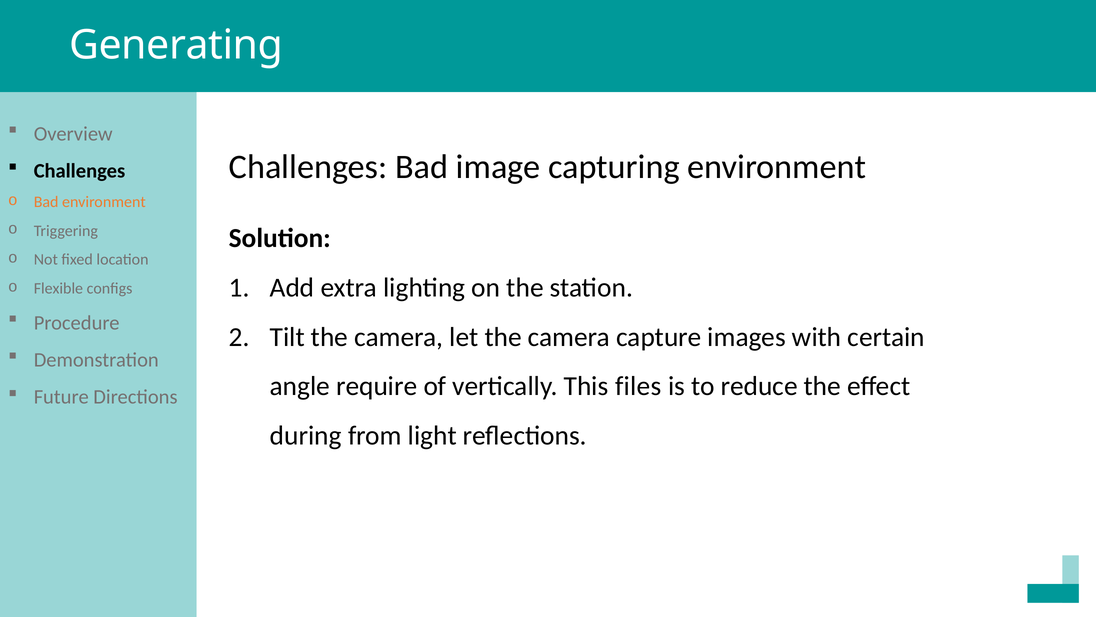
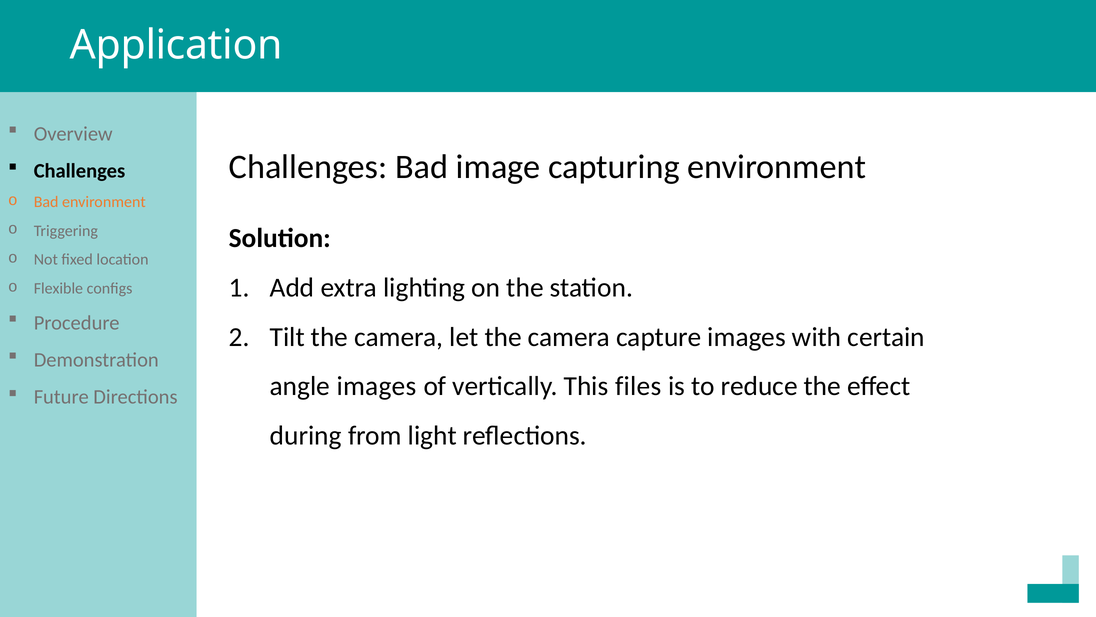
Generating: Generating -> Application (176, 45)
angle require: require -> images (377, 386)
